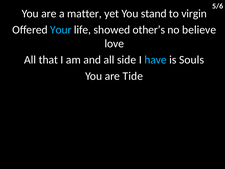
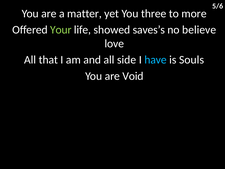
stand: stand -> three (154, 14)
virgin: virgin -> more (194, 14)
Your colour: light blue -> light green (61, 30)
other’s: other’s -> saves’s (149, 30)
Tide: Tide -> Void (133, 76)
